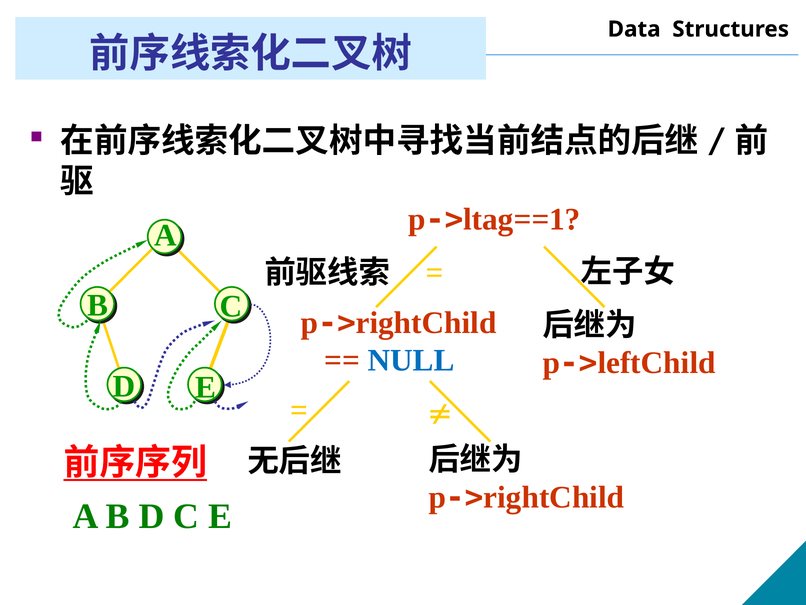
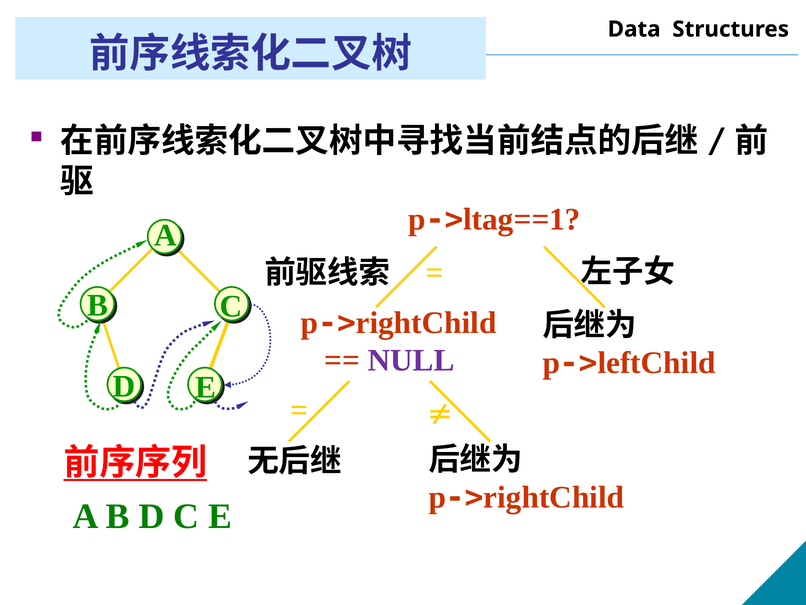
NULL colour: blue -> purple (411, 360)
